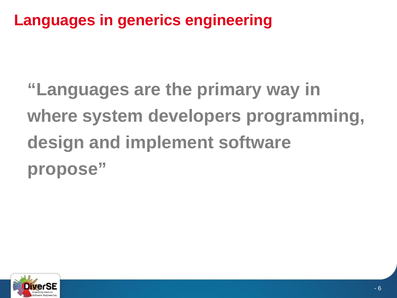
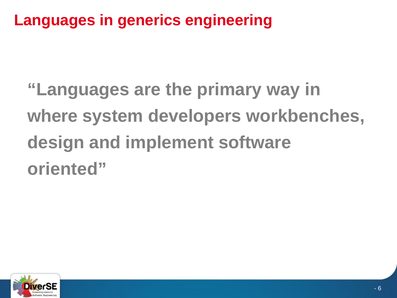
programming: programming -> workbenches (305, 116)
propose: propose -> oriented (67, 169)
